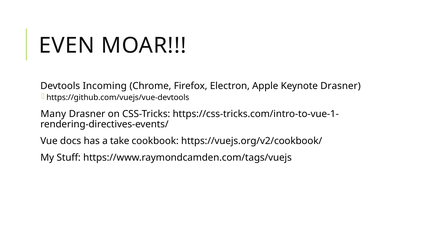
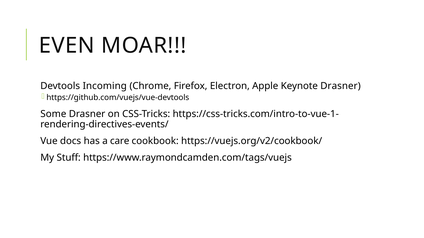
Many: Many -> Some (53, 114)
take: take -> care (120, 141)
